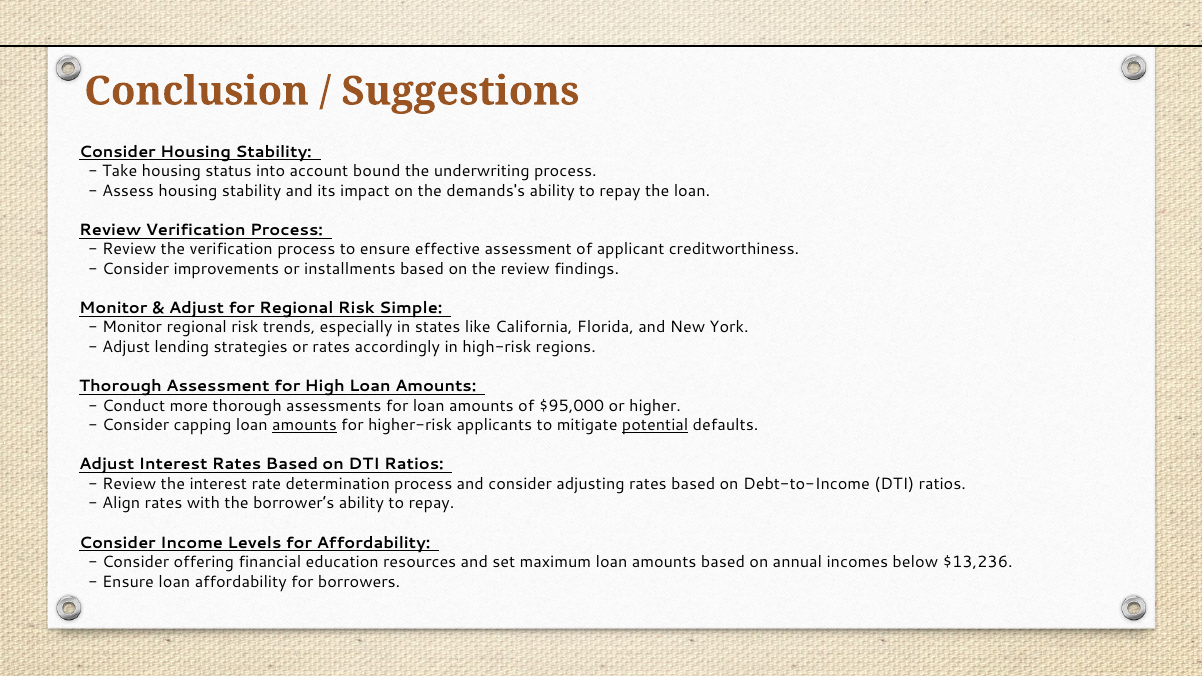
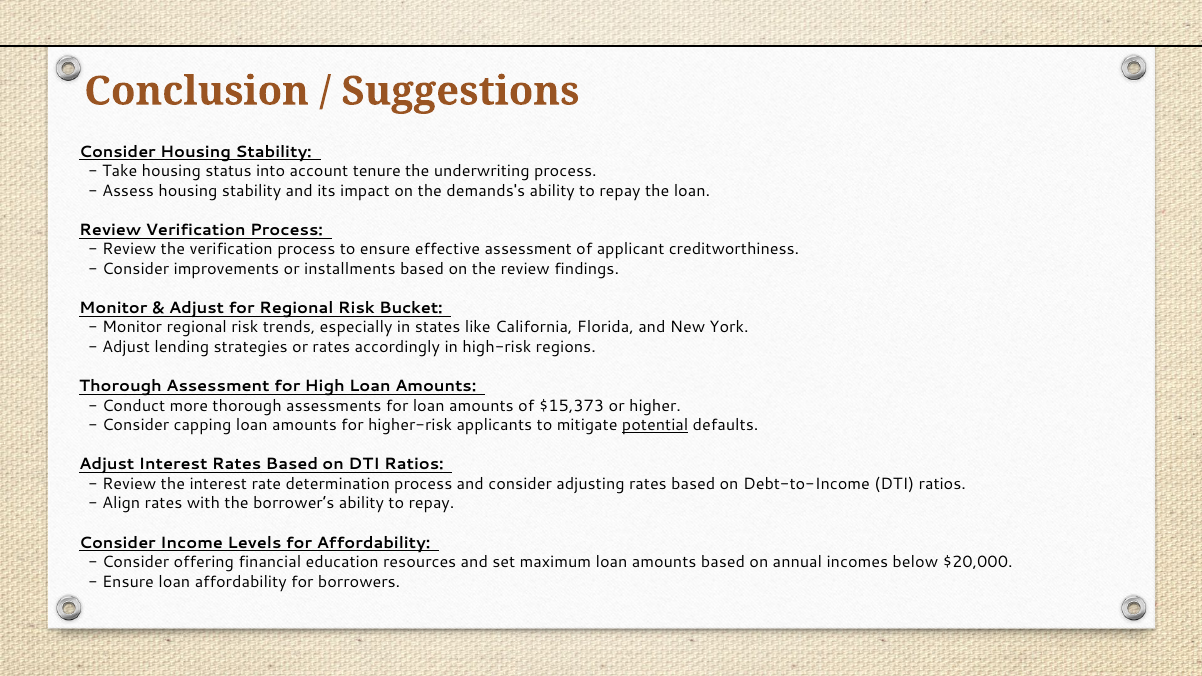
bound: bound -> tenure (377, 171)
Simple: Simple -> Bucket (411, 308)
$95,000: $95,000 -> $15,373 (572, 406)
amounts underline: present -> none (305, 425)
$13,236: $13,236 -> $20,000 (978, 562)
